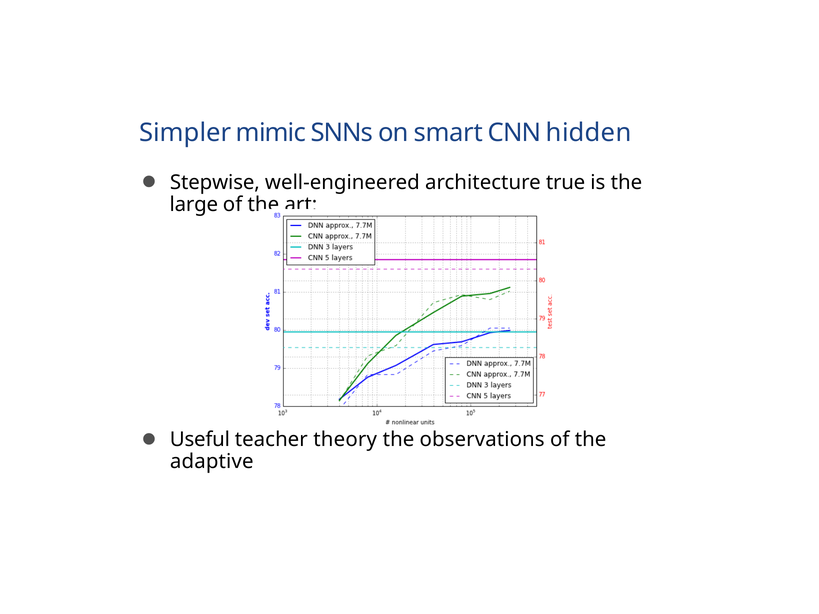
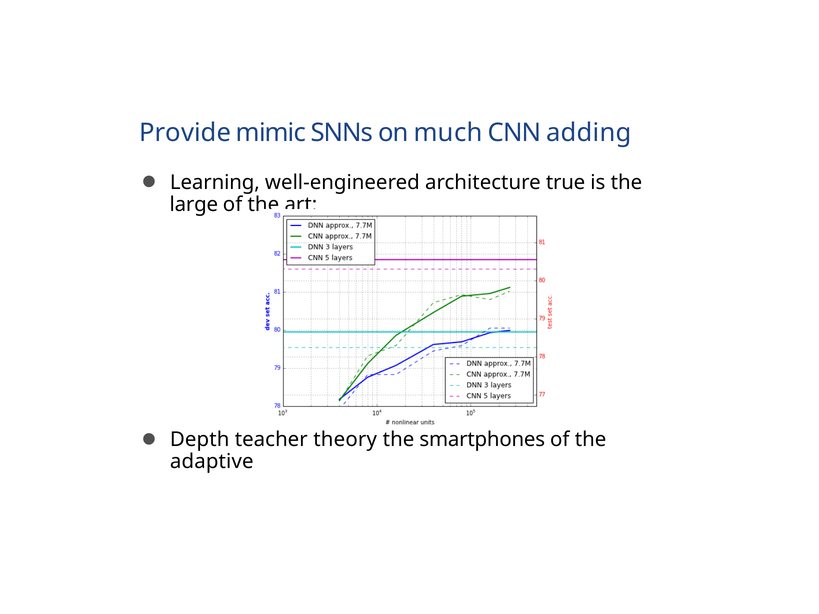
Simpler: Simpler -> Provide (185, 133)
smart: smart -> much (448, 133)
hidden: hidden -> adding (589, 133)
Stepwise: Stepwise -> Learning (215, 182)
Useful: Useful -> Depth (200, 440)
observations: observations -> smartphones (482, 440)
